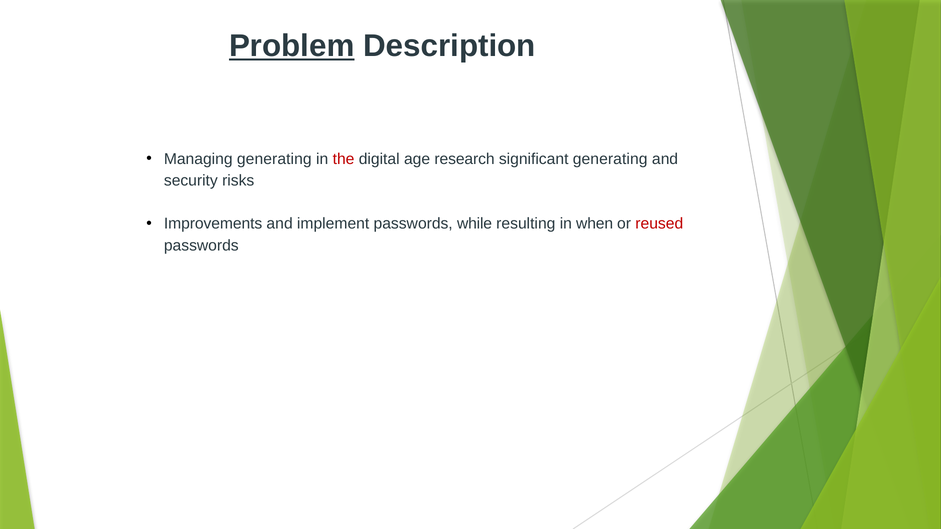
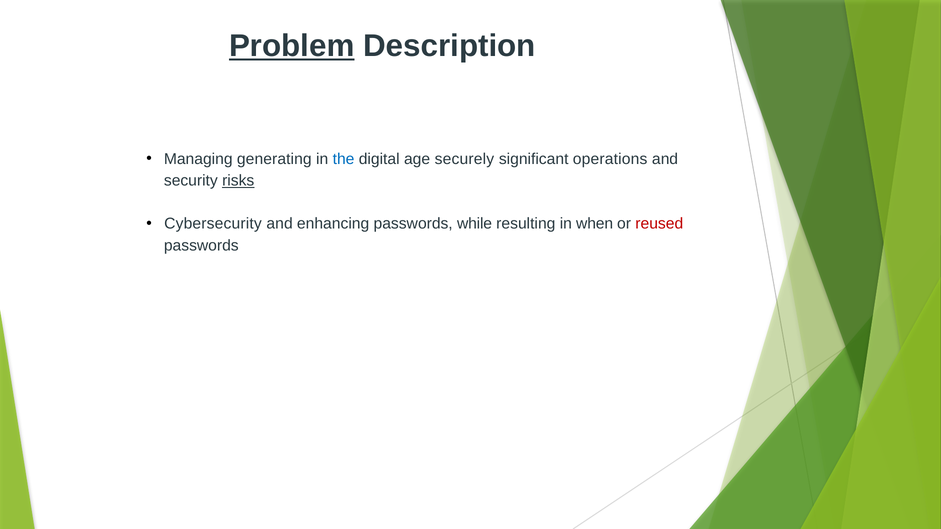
the colour: red -> blue (344, 159)
research: research -> securely (464, 159)
significant generating: generating -> operations (610, 159)
risks underline: none -> present (238, 181)
Improvements: Improvements -> Cybersecurity (213, 224)
implement: implement -> enhancing (333, 224)
